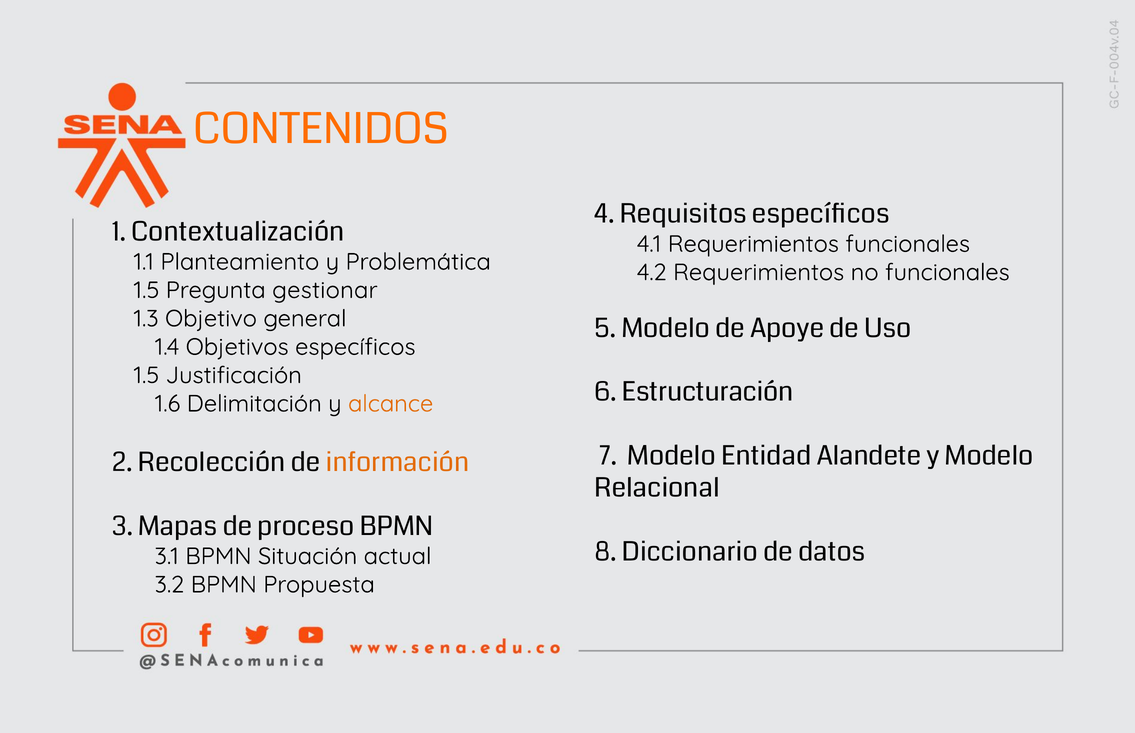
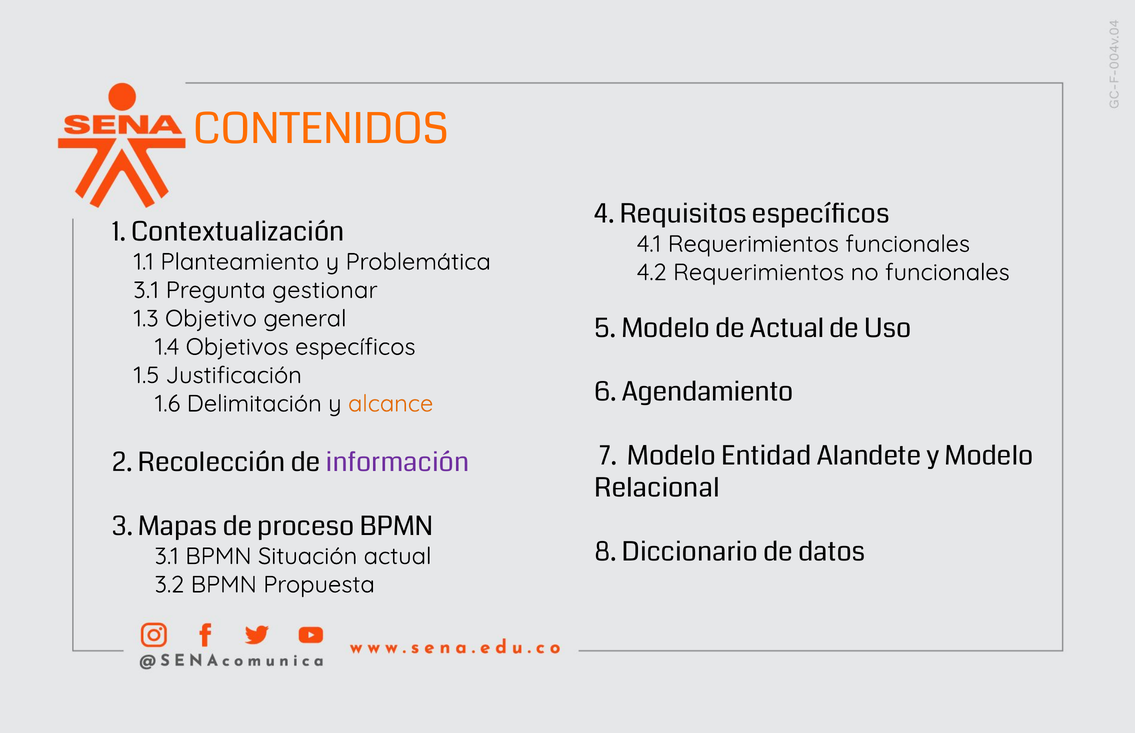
1.5: 1.5 -> 3.1 (146, 290)
de Apoye: Apoye -> Actual (787, 328)
Estructuración: Estructuración -> Agendamiento (708, 392)
información colour: orange -> purple (397, 462)
